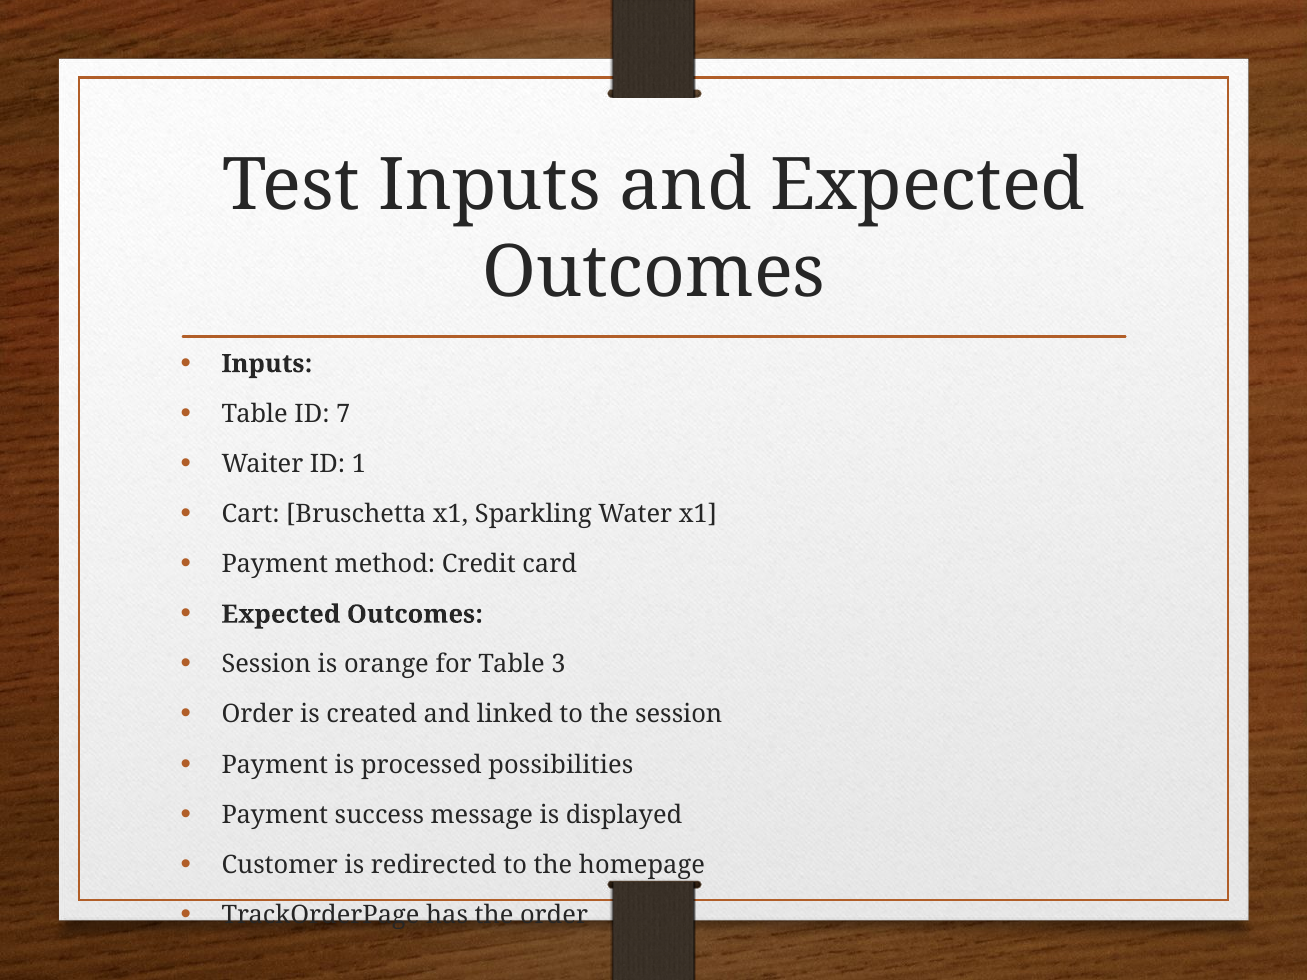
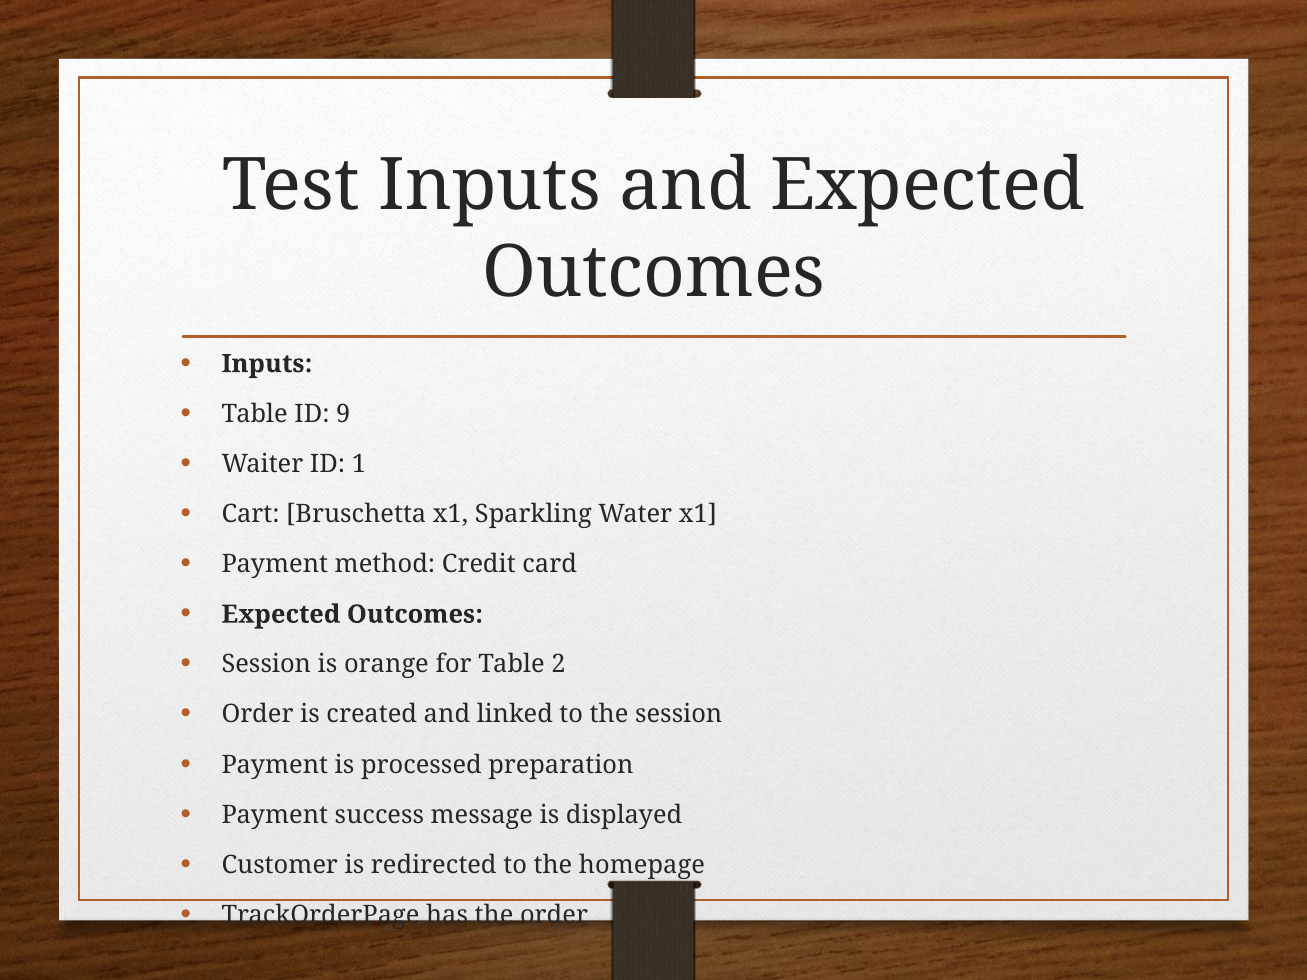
7: 7 -> 9 (343, 414)
3: 3 -> 2 (558, 665)
possibilities: possibilities -> preparation (561, 765)
